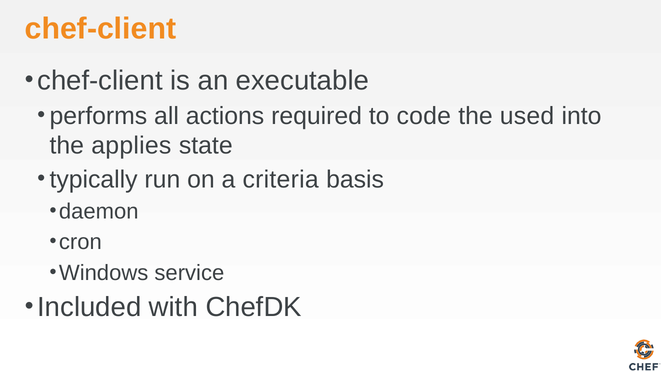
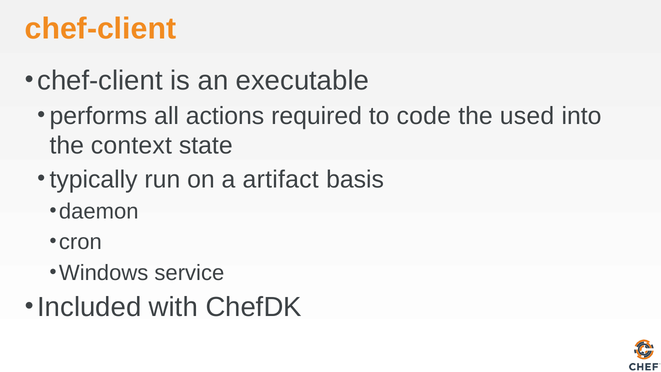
applies: applies -> context (131, 146)
criteria: criteria -> artifact (281, 179)
